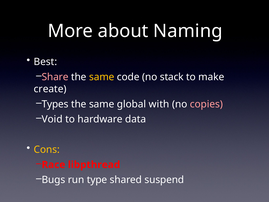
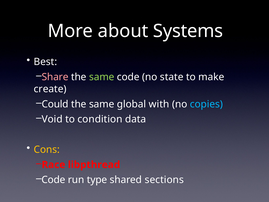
Naming: Naming -> Systems (188, 31)
same colour: yellow -> light green (102, 77)
stack: stack -> state (172, 77)
Types: Types -> Could (55, 104)
copies colour: pink -> light blue (206, 104)
hardware: hardware -> condition (100, 119)
Bugs: Bugs -> Code (53, 180)
suspend: suspend -> sections (164, 180)
